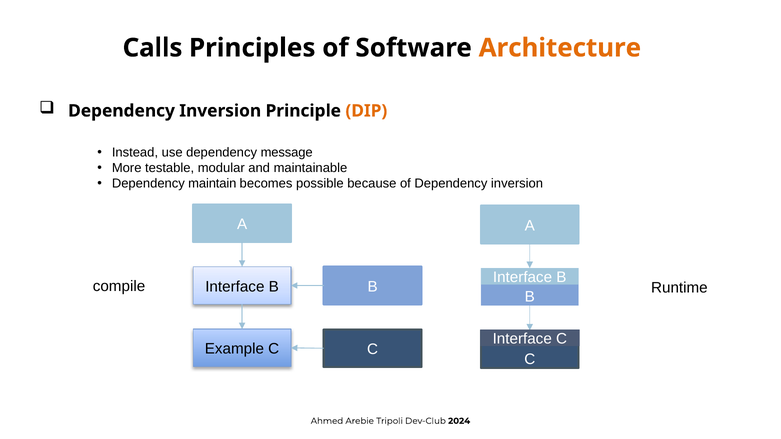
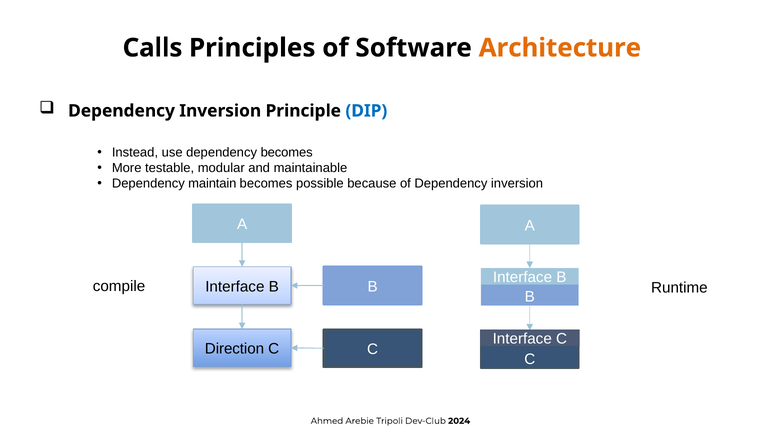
DIP colour: orange -> blue (366, 111)
dependency message: message -> becomes (287, 153)
Example: Example -> Direction (234, 349)
